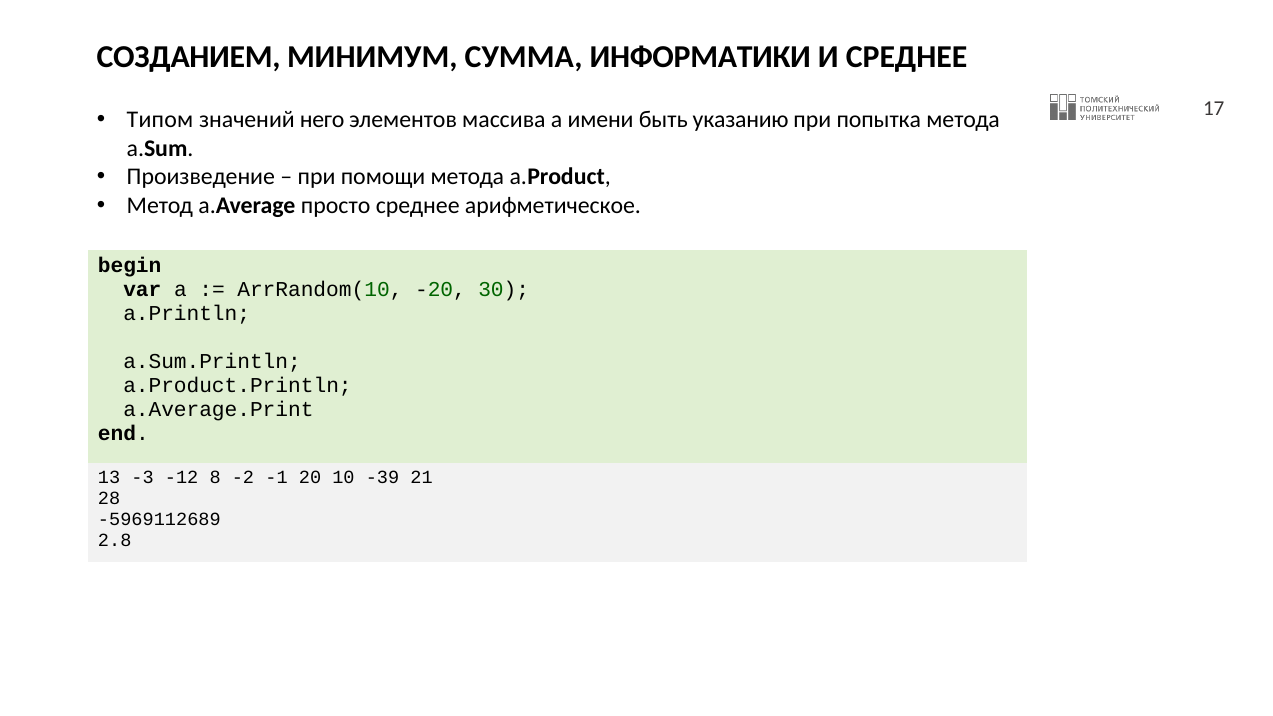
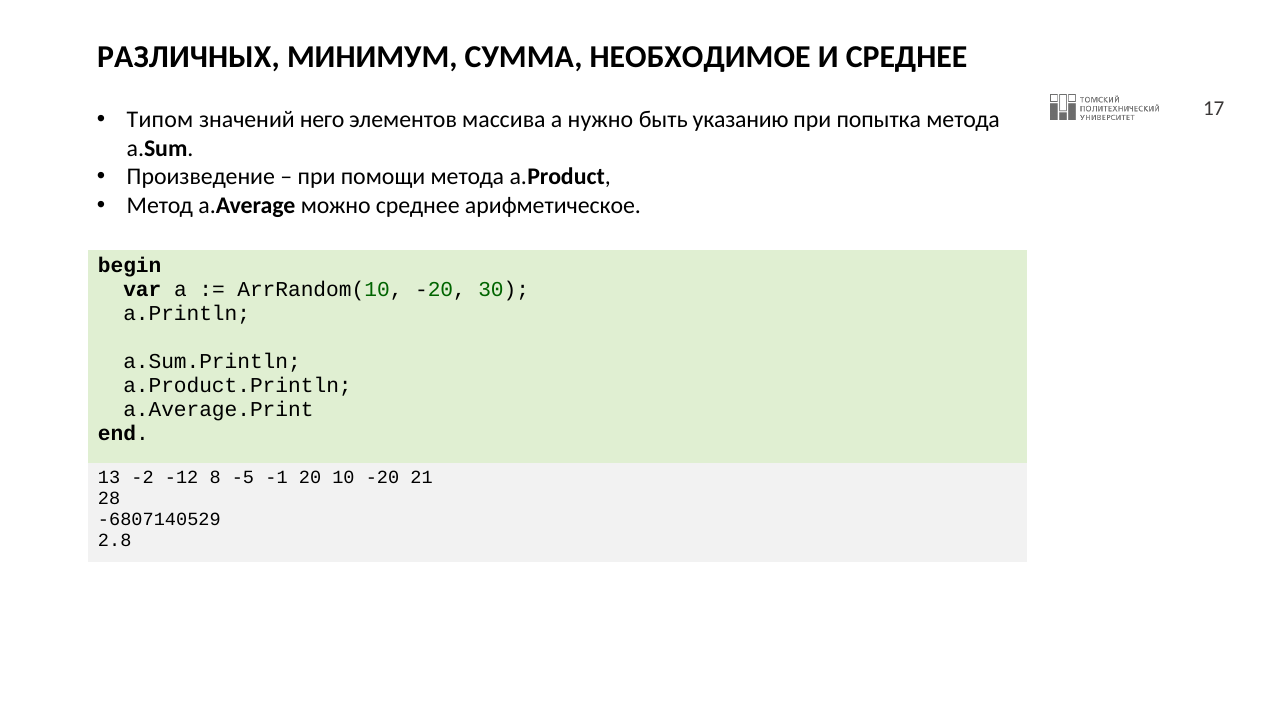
СОЗДАНИЕМ: СОЗДАНИЕМ -> РАЗЛИЧНЫХ (188, 57)
ИНФОРМАТИКИ: ИНФОРМАТИКИ -> НЕОБХОДИМОЕ (700, 57)
имени: имени -> нужно (601, 120)
просто: просто -> можно (336, 206)
-3: -3 -> -2 (143, 477)
-2: -2 -> -5 (243, 477)
10 -39: -39 -> -20 (383, 477)
-5969112689: -5969112689 -> -6807140529 (159, 519)
